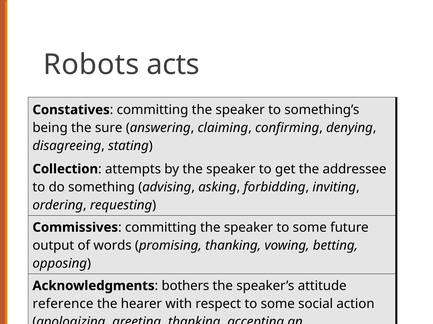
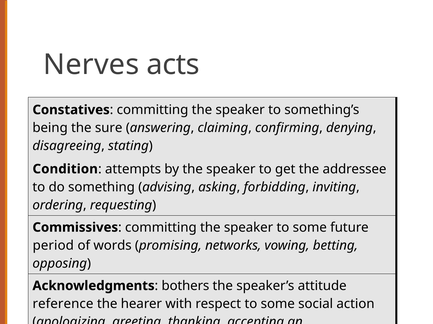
Robots: Robots -> Nerves (91, 65)
Collection: Collection -> Condition (65, 169)
output: output -> period (53, 246)
promising thanking: thanking -> networks (233, 246)
